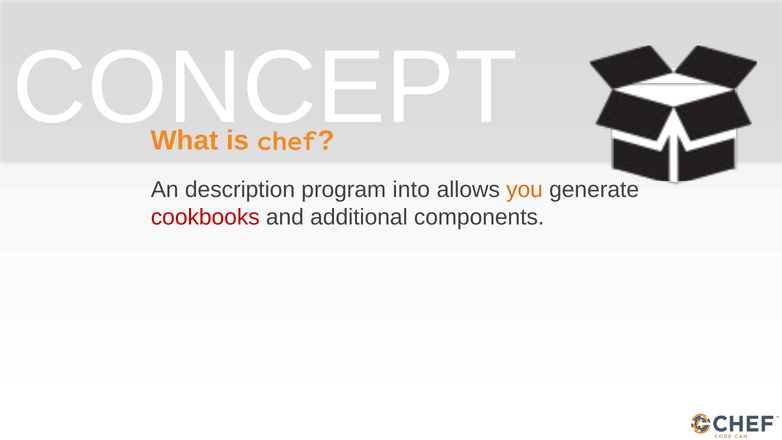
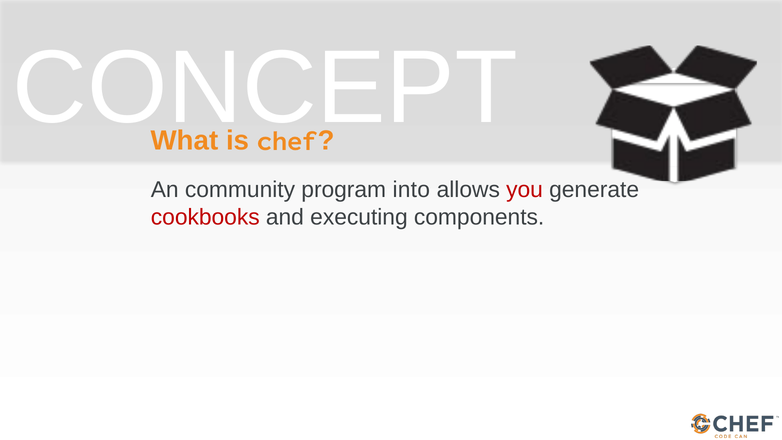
description: description -> community (240, 190)
you colour: orange -> red (525, 190)
additional: additional -> executing (359, 217)
